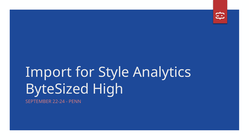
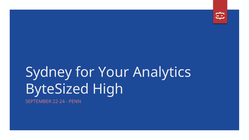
Import: Import -> Sydney (49, 72)
Style: Style -> Your (114, 72)
